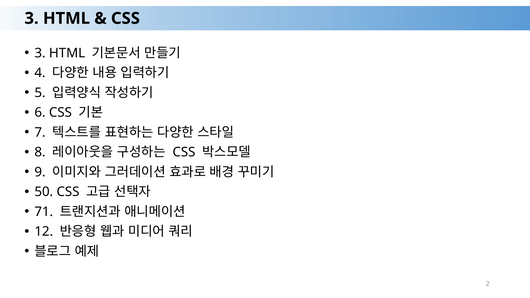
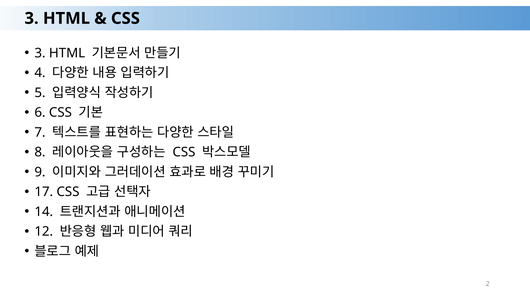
50: 50 -> 17 (44, 192)
71: 71 -> 14 (44, 212)
